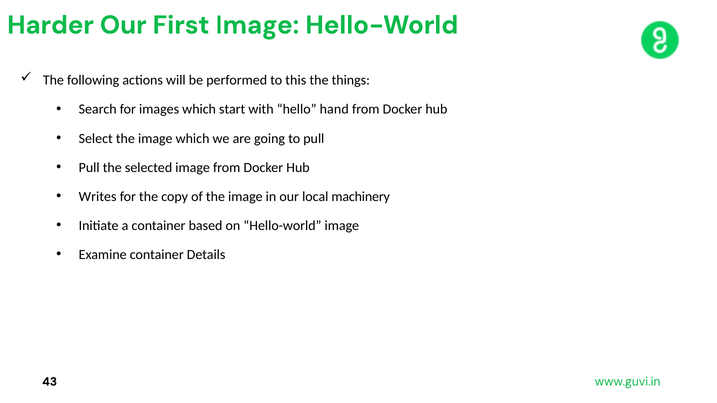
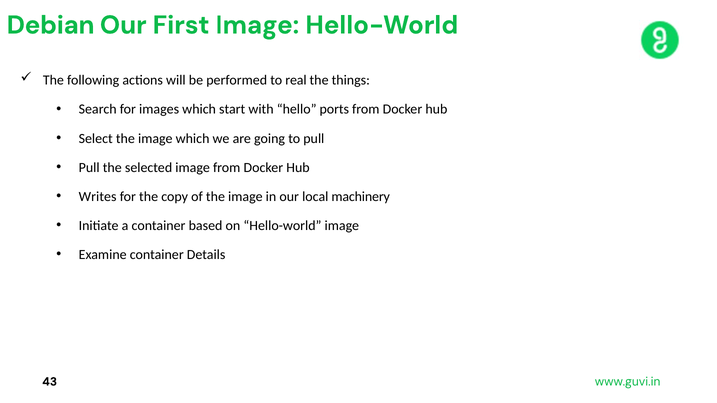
Harder: Harder -> Debian (51, 25)
this: this -> real (296, 80)
hand: hand -> ports (334, 109)
